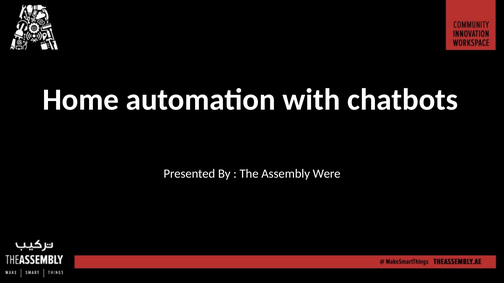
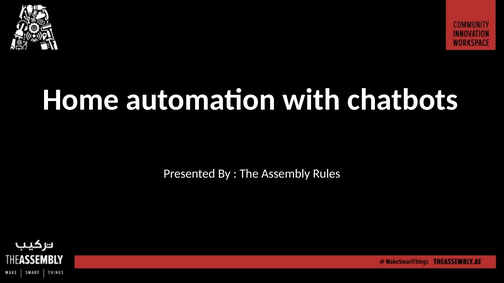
Were: Were -> Rules (327, 174)
